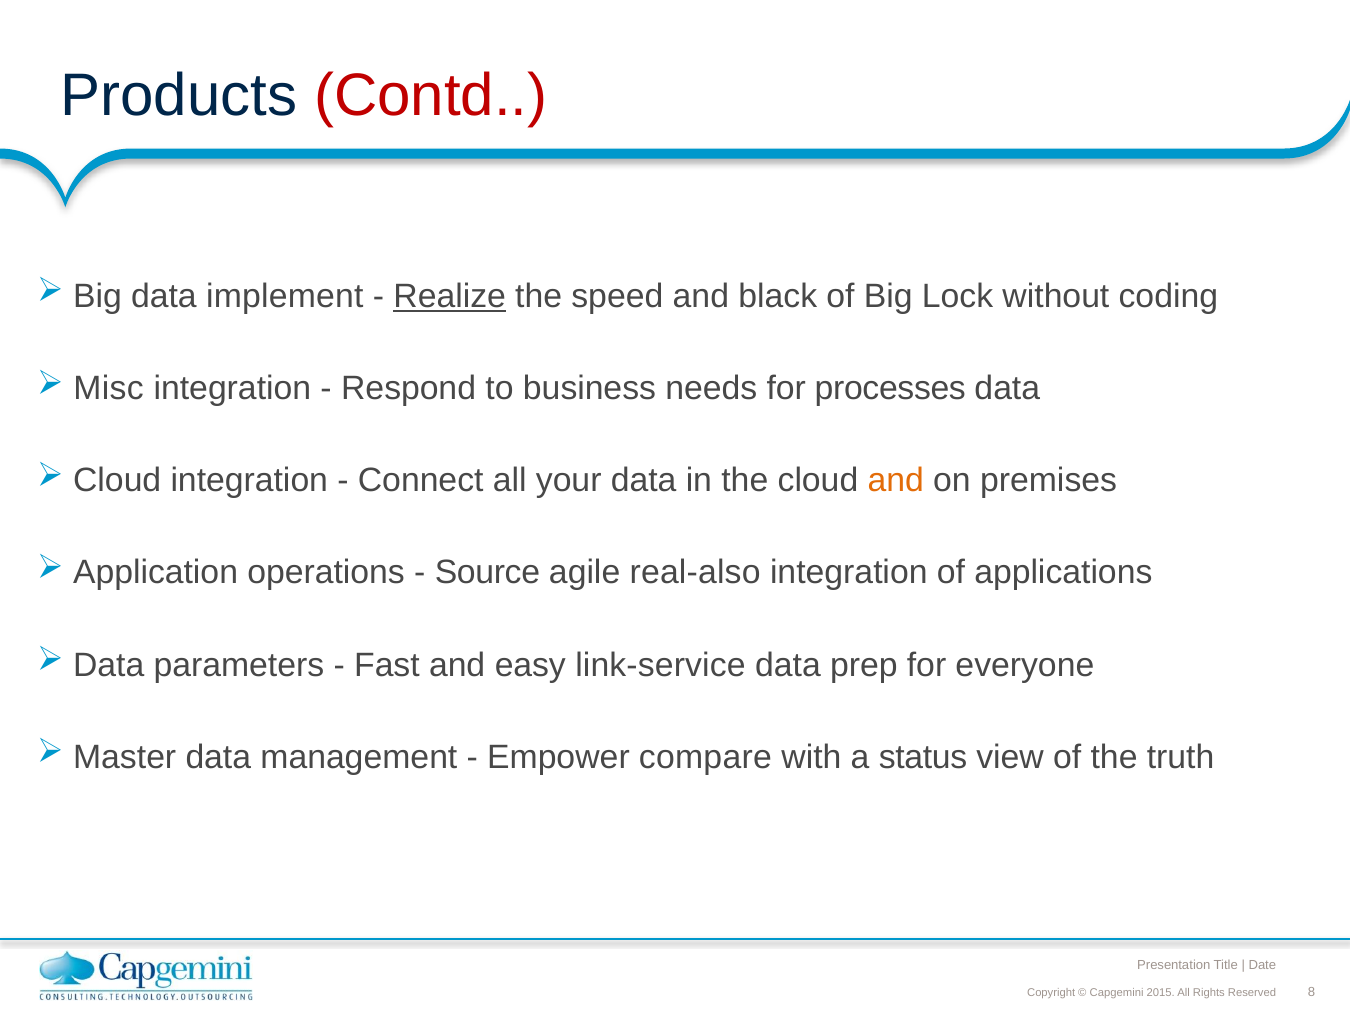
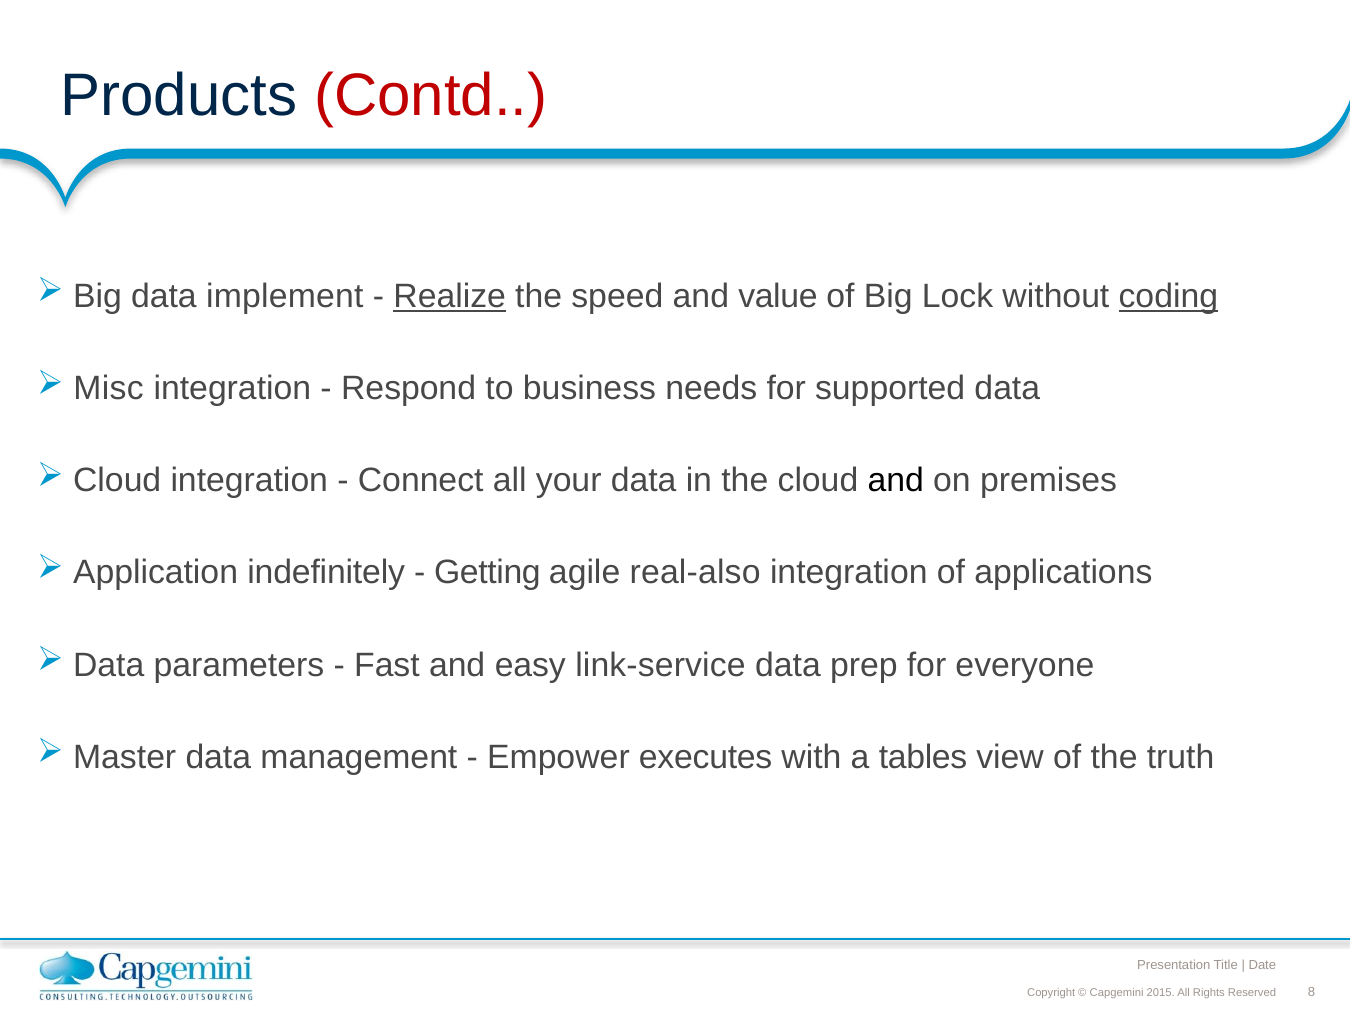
black: black -> value (778, 296)
coding underline: none -> present (1168, 296)
processes: processes -> supported (890, 389)
and colour: orange -> black (896, 481)
operations: operations -> indefinitely (326, 573)
Source: Source -> Getting (487, 573)
compare: compare -> executes (706, 758)
status: status -> tables (923, 758)
